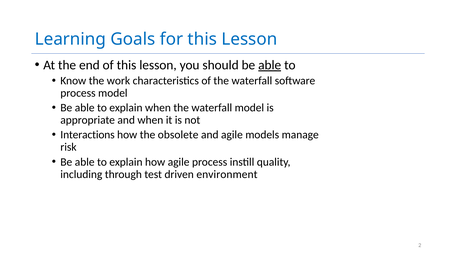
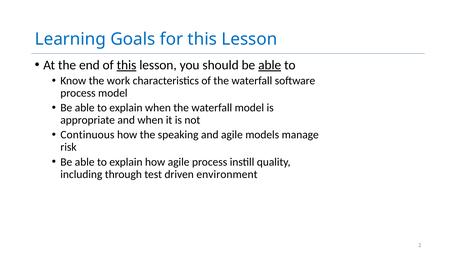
this underline: none -> present (127, 65)
Interactions: Interactions -> Continuous (87, 135)
obsolete: obsolete -> speaking (178, 135)
